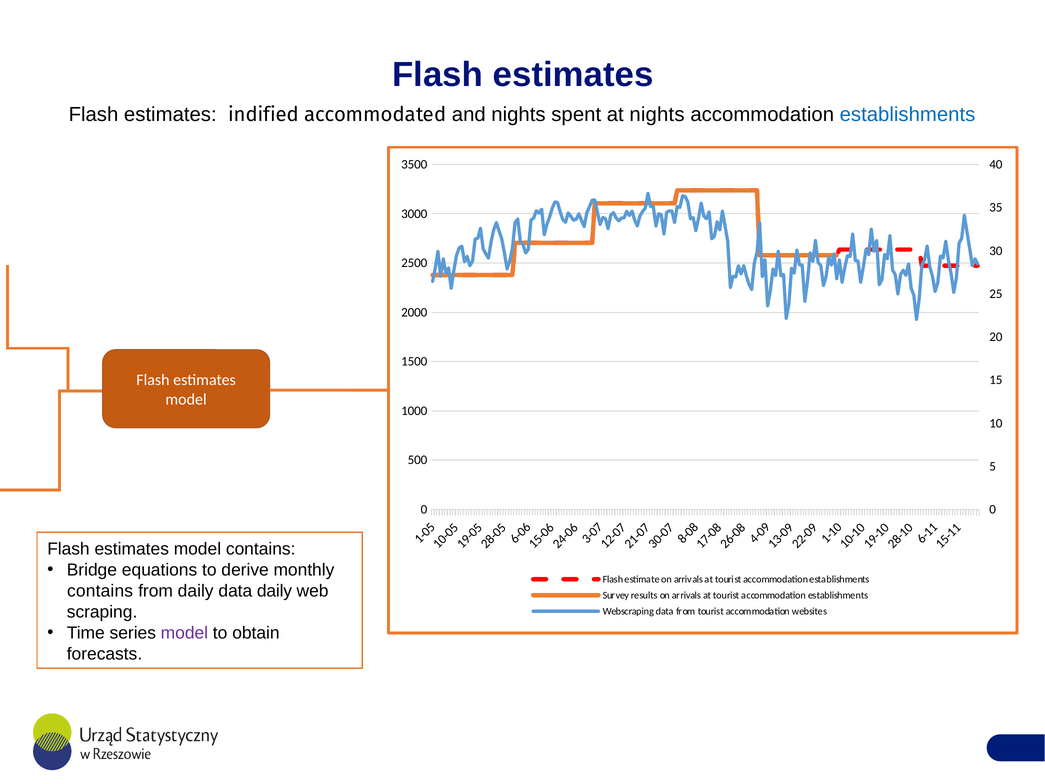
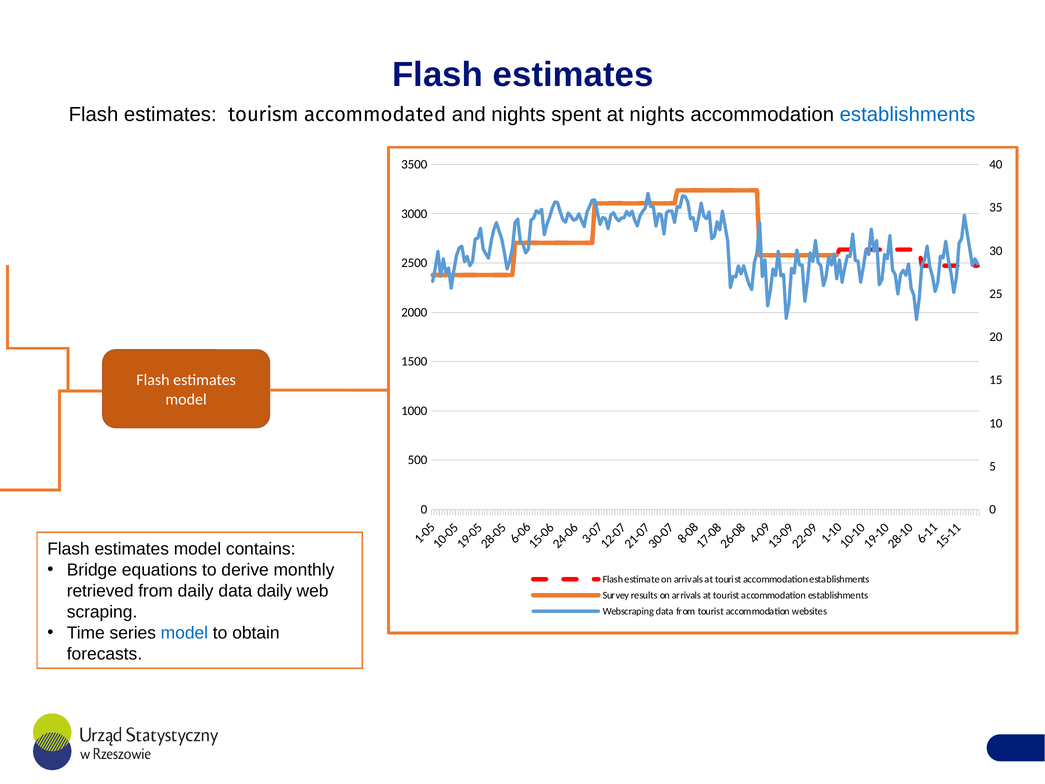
indified: indified -> tourism (264, 114)
contains: contains -> retrieved (100, 591)
model colour: purple -> blue (184, 633)
